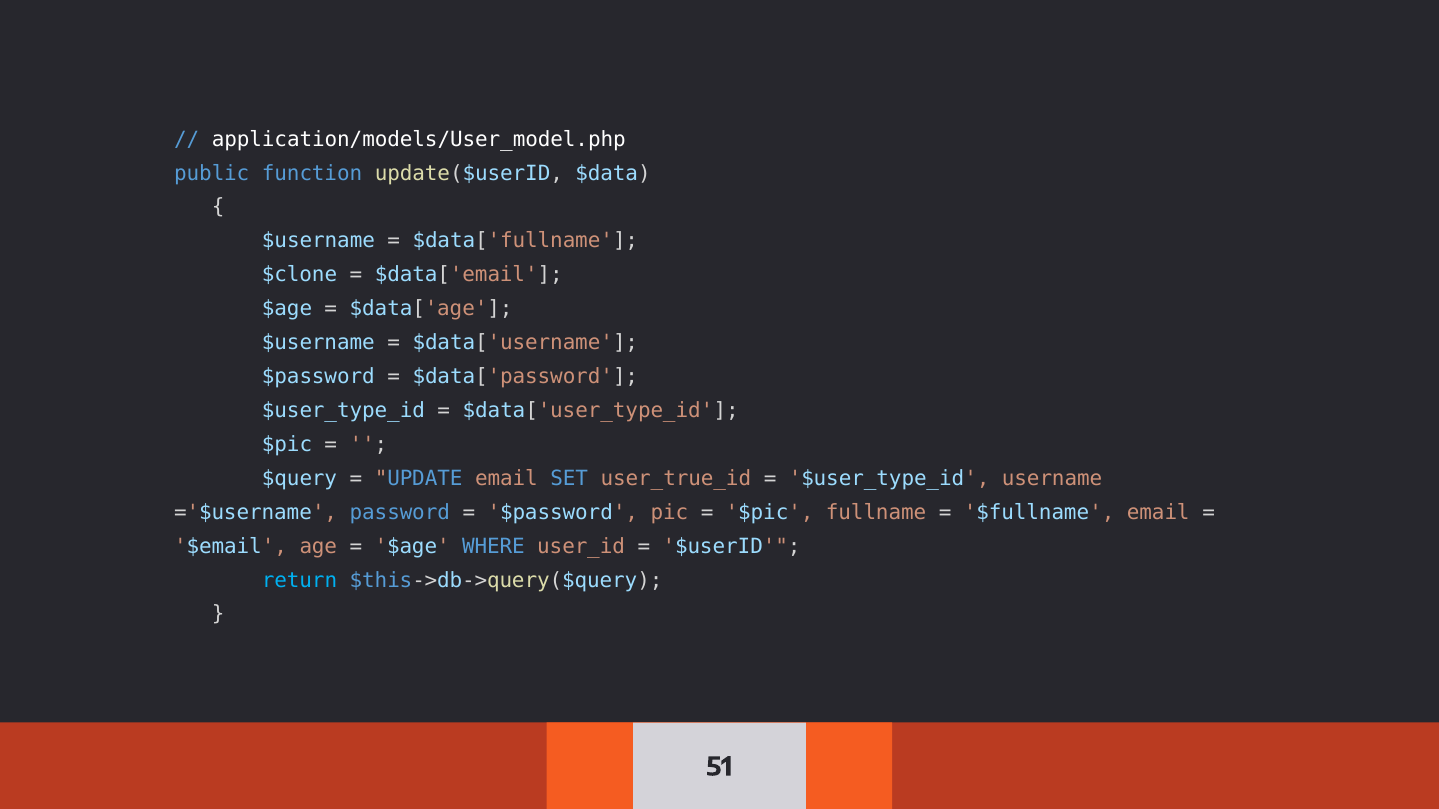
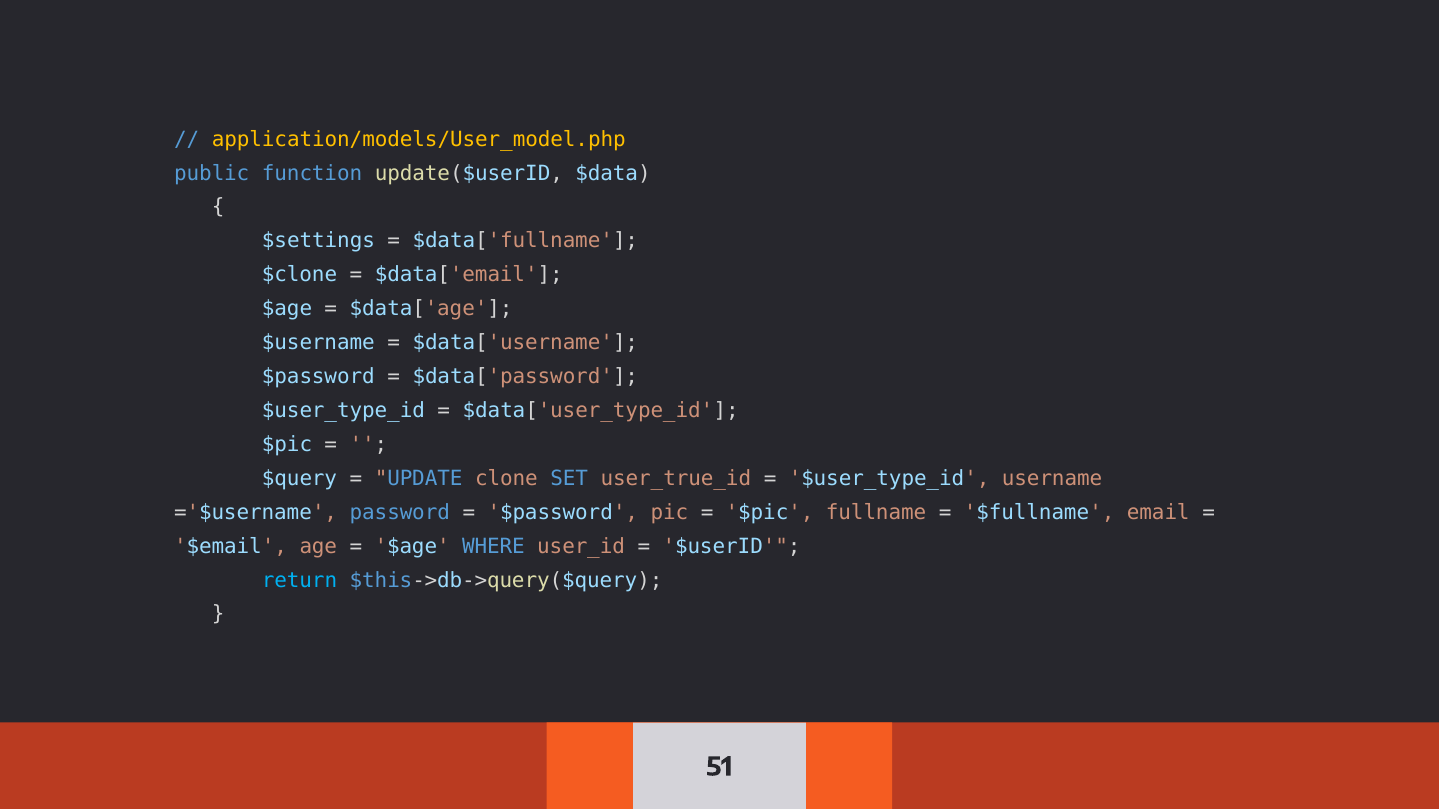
application/models/User_model.php colour: white -> yellow (419, 139)
$username: $username -> $settings (318, 241)
UPDATE email: email -> clone (506, 479)
